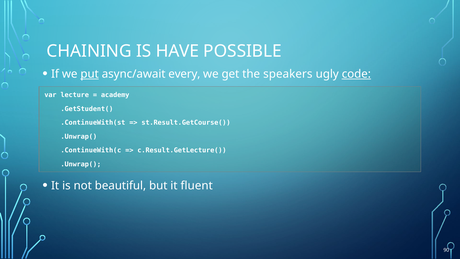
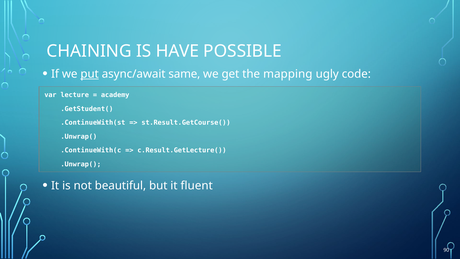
every: every -> same (184, 74)
speakers: speakers -> mapping (288, 74)
code underline: present -> none (356, 74)
